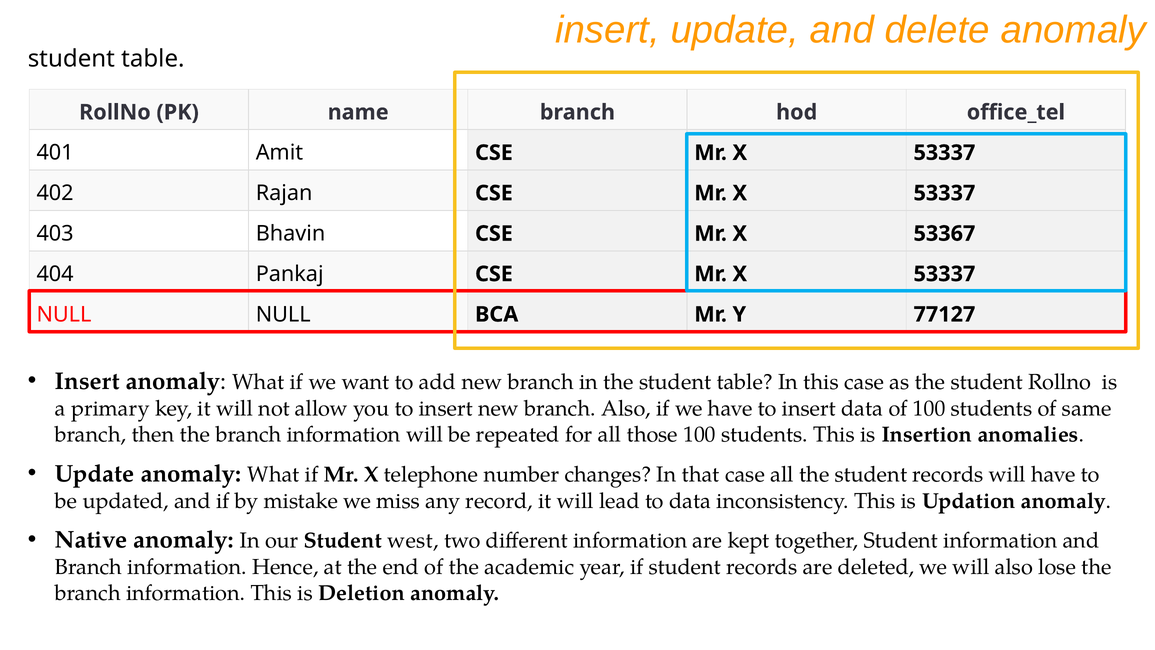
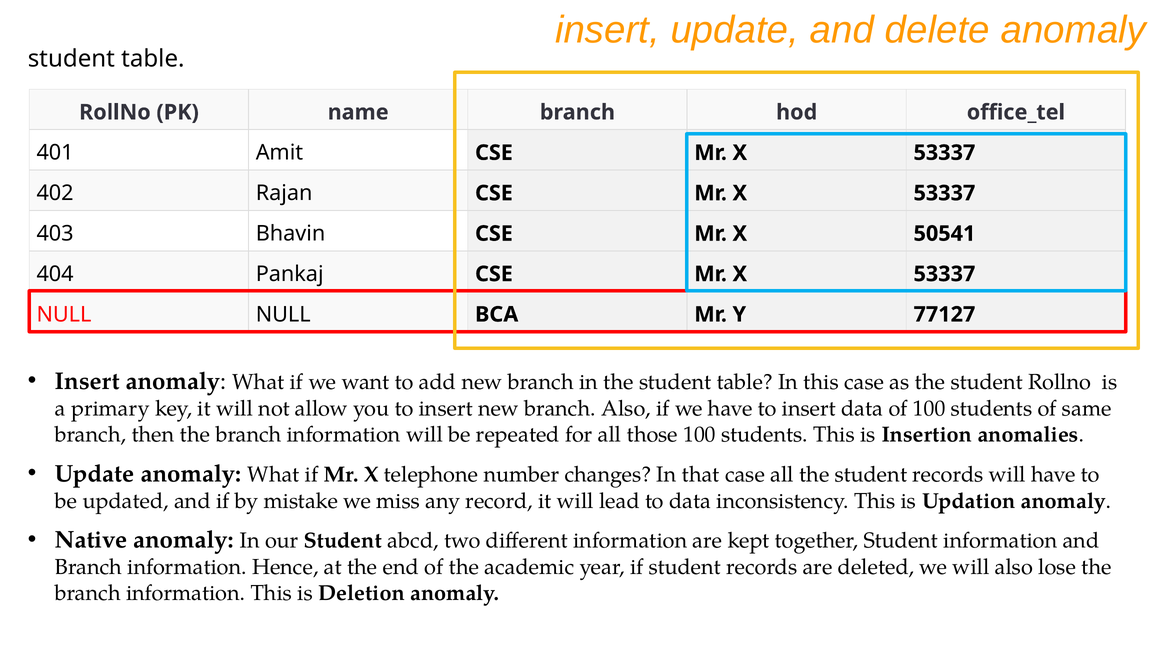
53367: 53367 -> 50541 (944, 233)
west: west -> abcd (413, 541)
